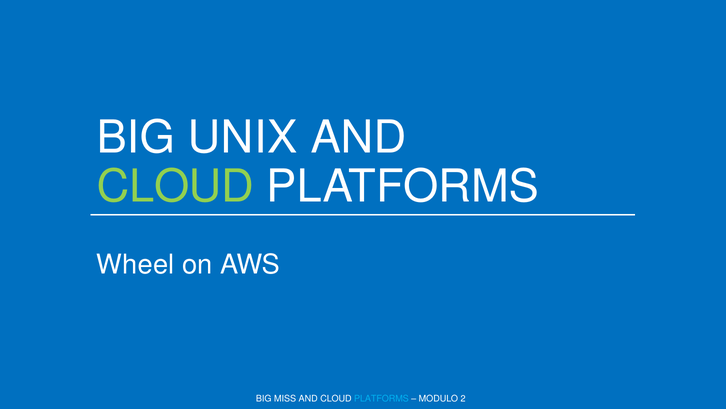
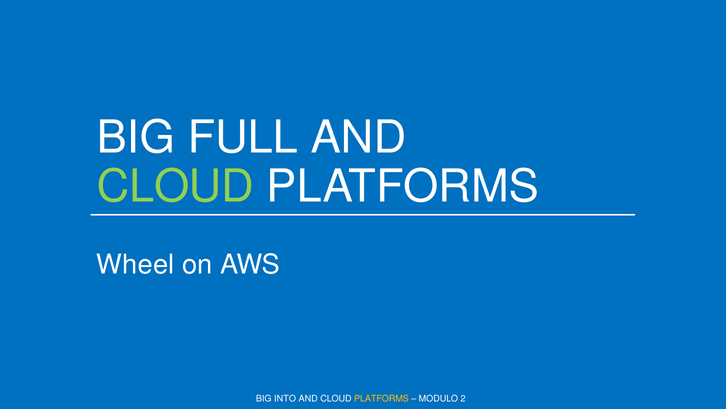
UNIX: UNIX -> FULL (243, 138)
MISS: MISS -> INTO (285, 398)
PLATFORMS colour: light blue -> yellow (381, 398)
